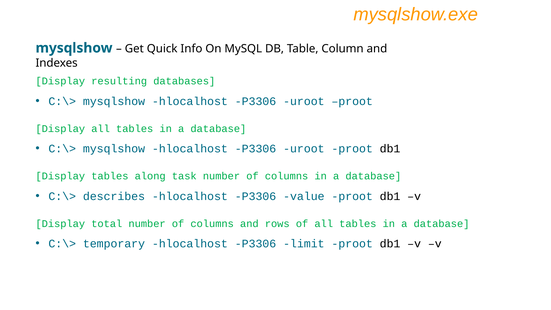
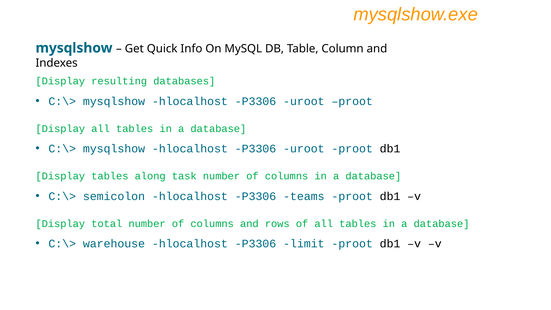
describes: describes -> semicolon (114, 196)
value: value -> teams (304, 196)
temporary: temporary -> warehouse (114, 244)
